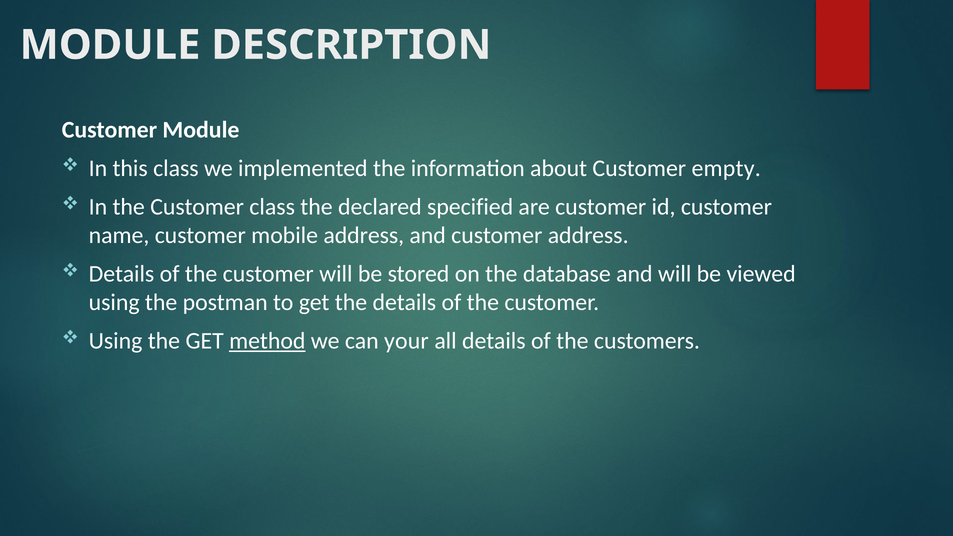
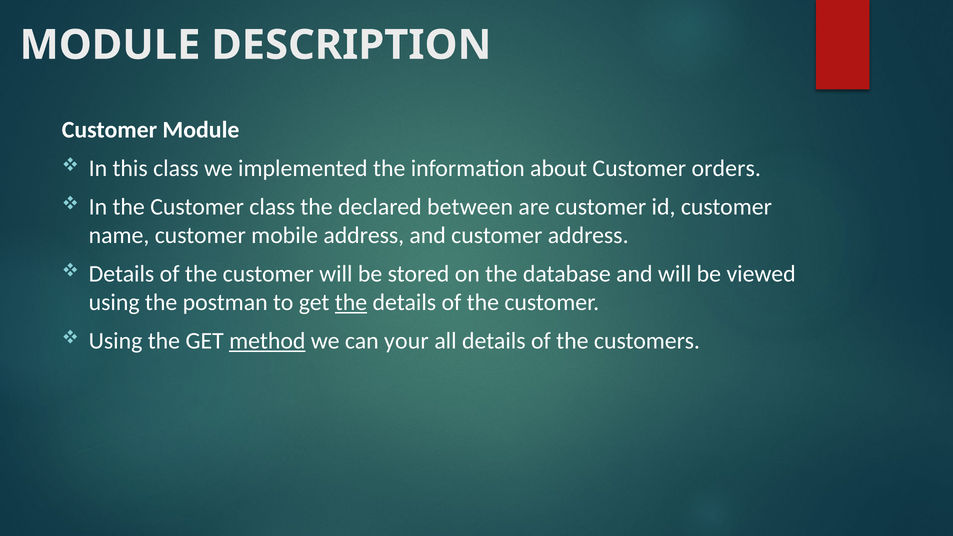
empty: empty -> orders (726, 168)
specified: specified -> between (470, 207)
the underline: none -> present (351, 303)
